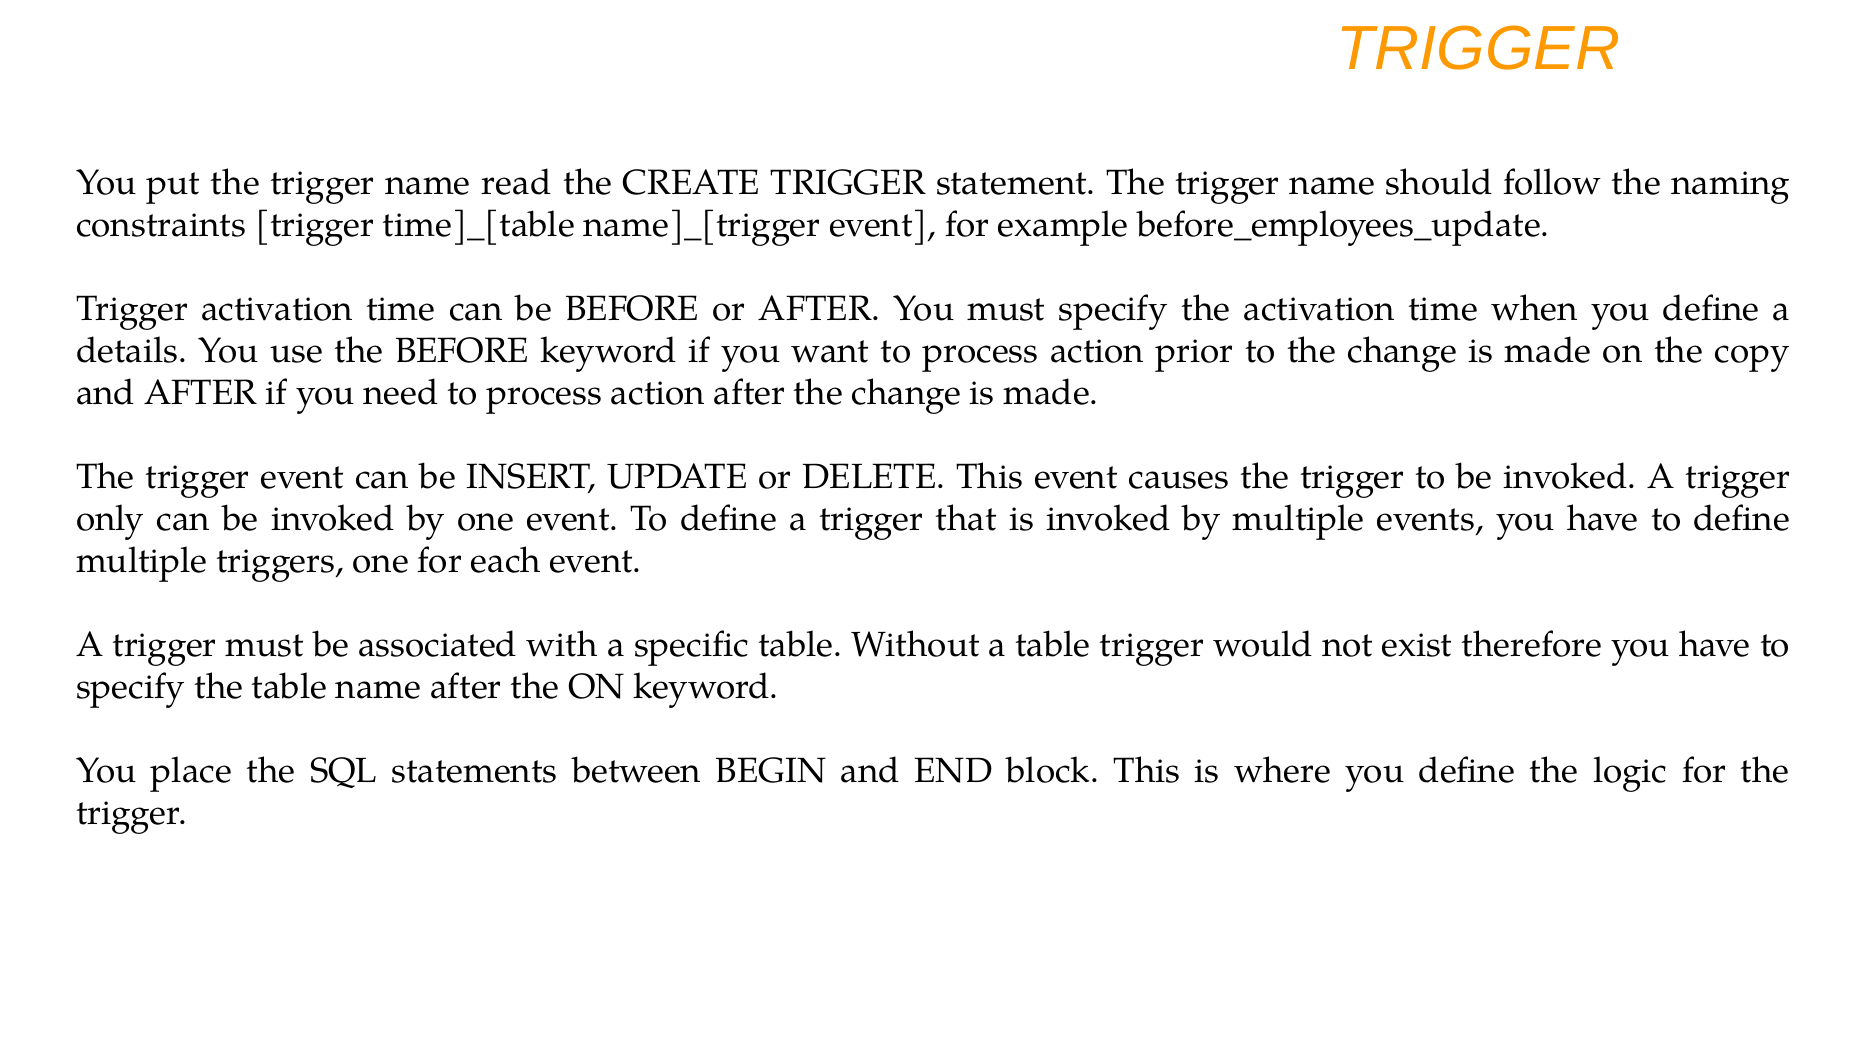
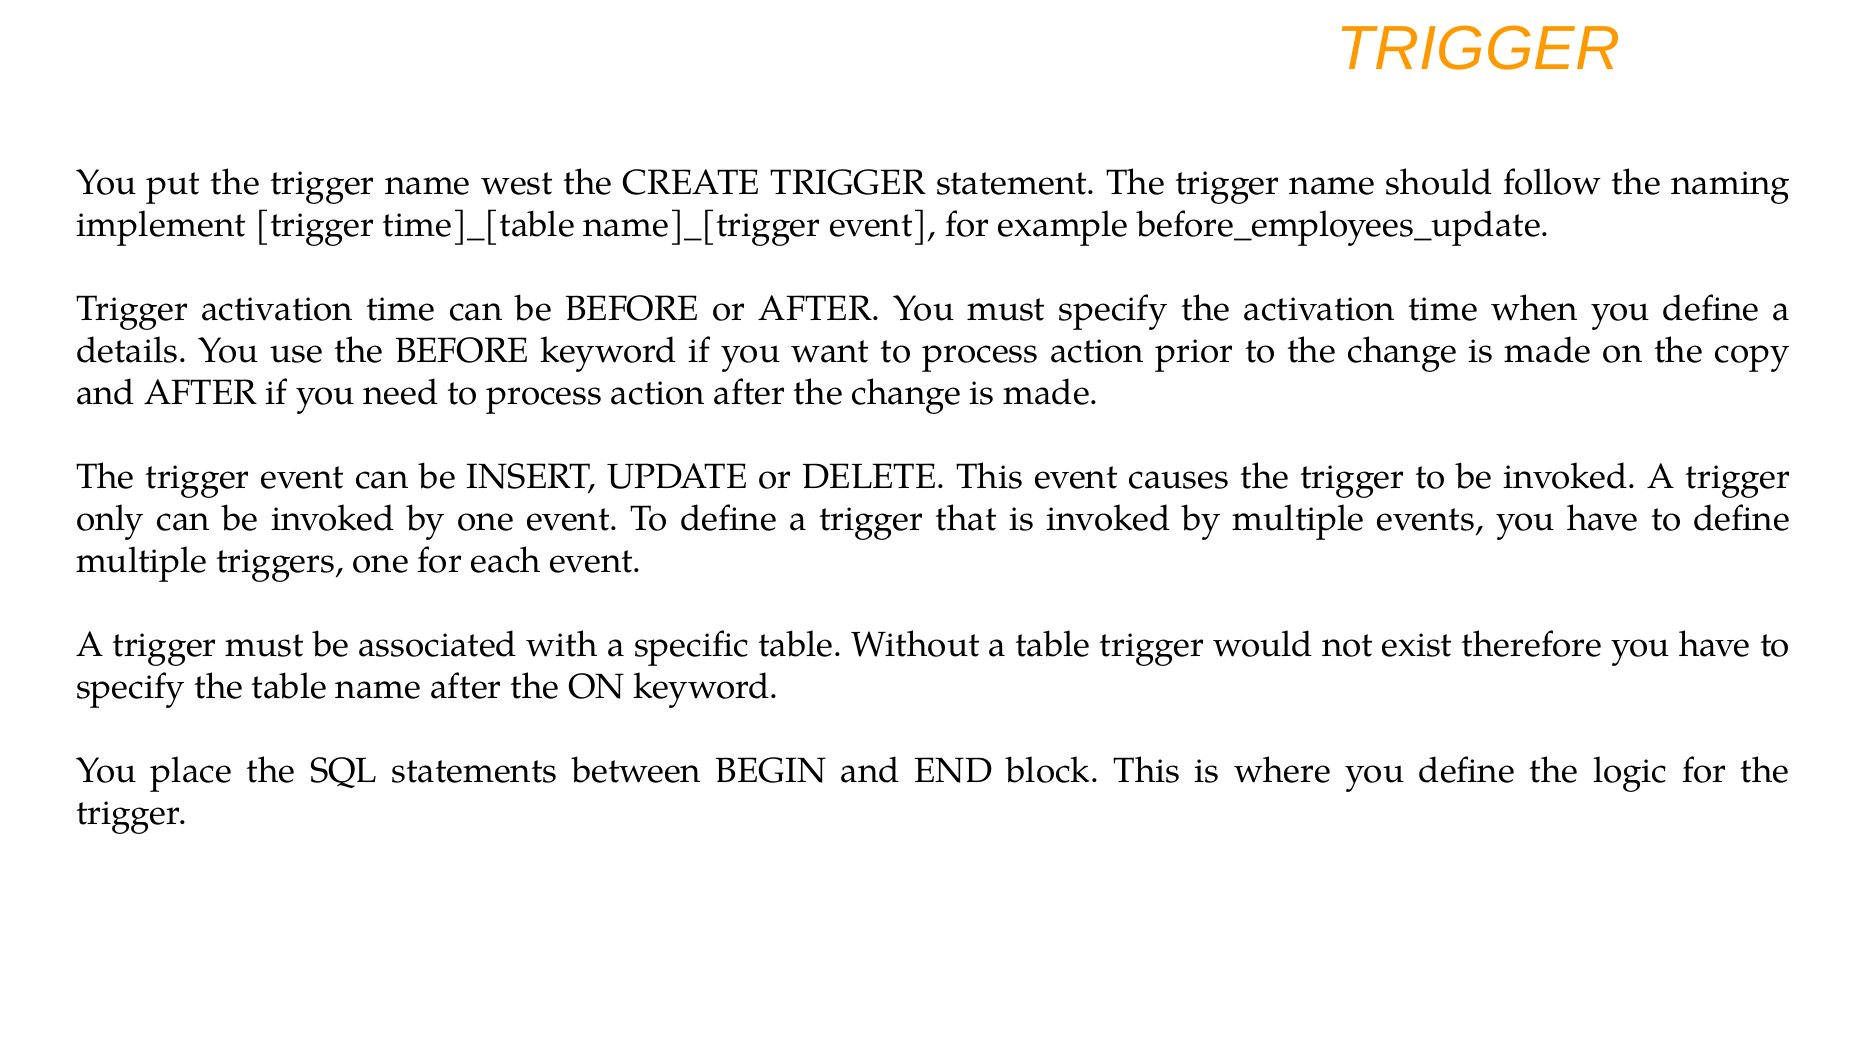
read: read -> west (517, 182)
constraints: constraints -> implement (161, 224)
